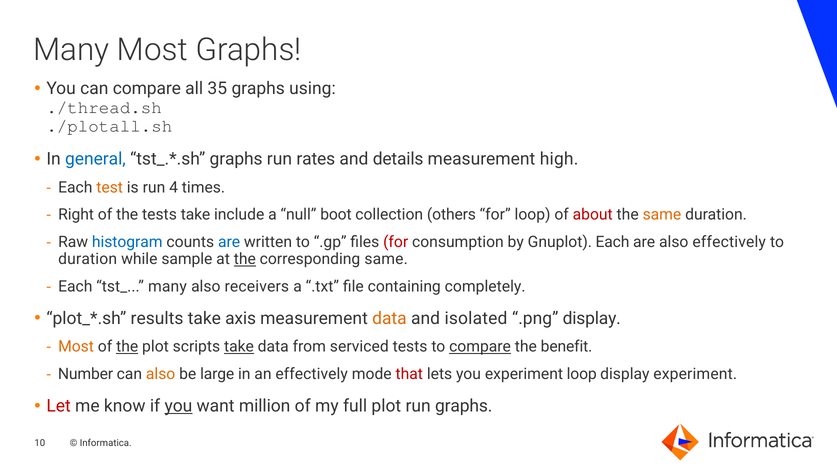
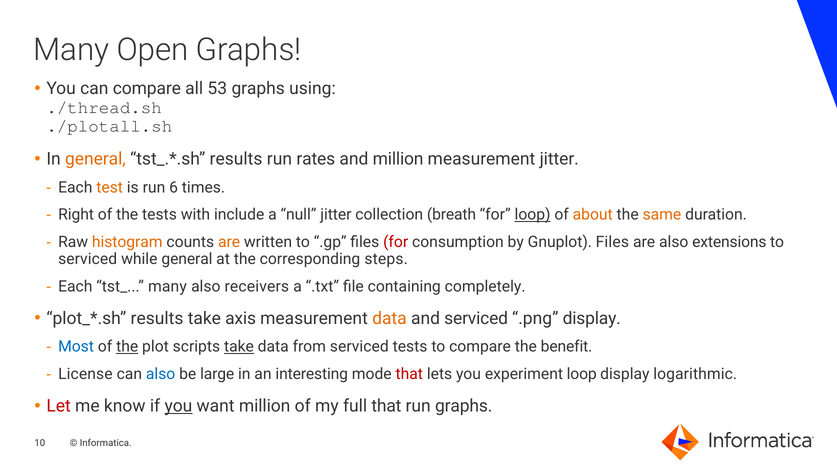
Many Most: Most -> Open (153, 50)
35: 35 -> 53 (217, 89)
general colour: blue -> orange (95, 159)
graphs: graphs -> results (236, 159)
and details: details -> million (398, 159)
measurement high: high -> jitter (559, 159)
4: 4 -> 6 (174, 187)
tests take: take -> with (195, 215)
null boot: boot -> jitter (336, 215)
others: others -> breath (451, 215)
loop underline: none -> present (533, 215)
about colour: red -> orange (593, 215)
histogram colour: blue -> orange (127, 242)
are colour: blue -> orange (229, 242)
Gnuplot Each: Each -> Files (612, 242)
also effectively: effectively -> extensions (729, 242)
duration: duration -> serviced (88, 259)
while sample: sample -> general (187, 259)
the underline: present -> none (245, 259)
corresponding same: same -> steps (386, 259)
and isolated: isolated -> serviced (476, 318)
Most colour: orange -> blue (76, 347)
compare underline: present -> none (480, 347)
Number: Number -> License (85, 374)
also colour: orange -> blue (161, 374)
an effectively: effectively -> interesting (312, 374)
display experiment: experiment -> logarithmic (695, 374)
full plot: plot -> that (386, 406)
